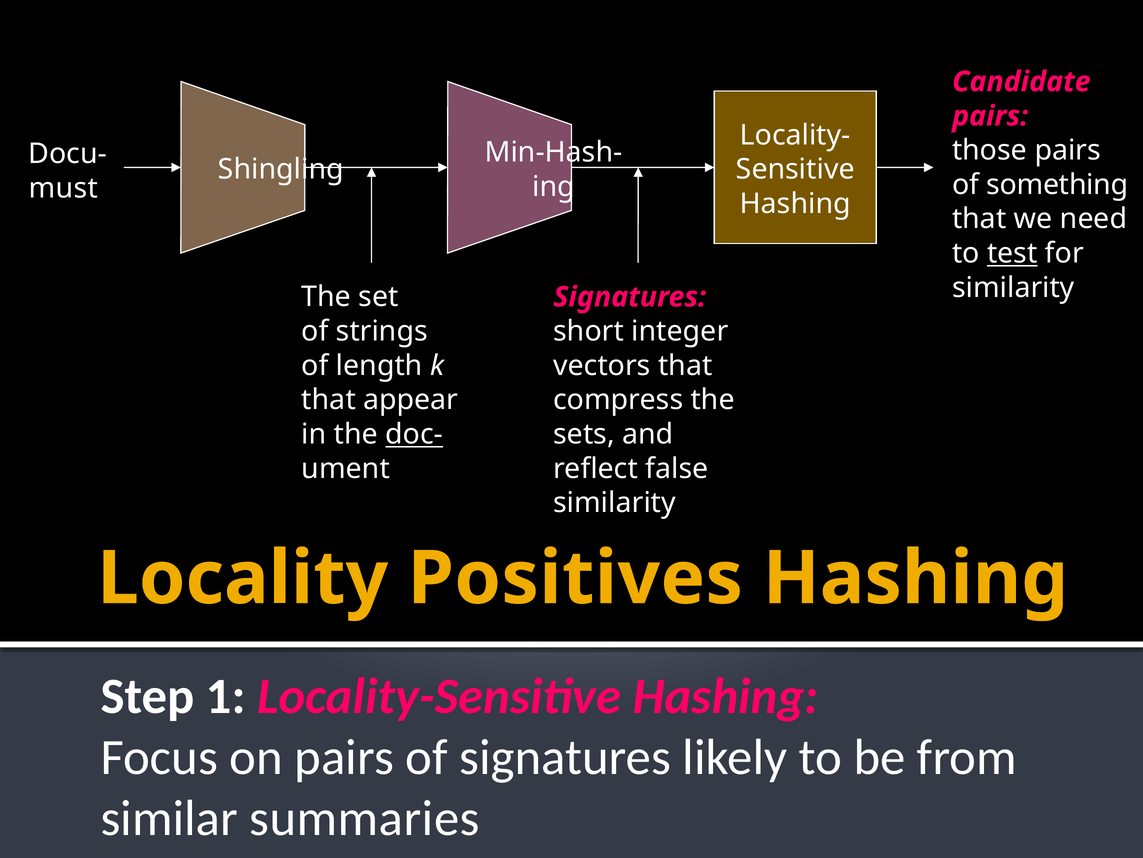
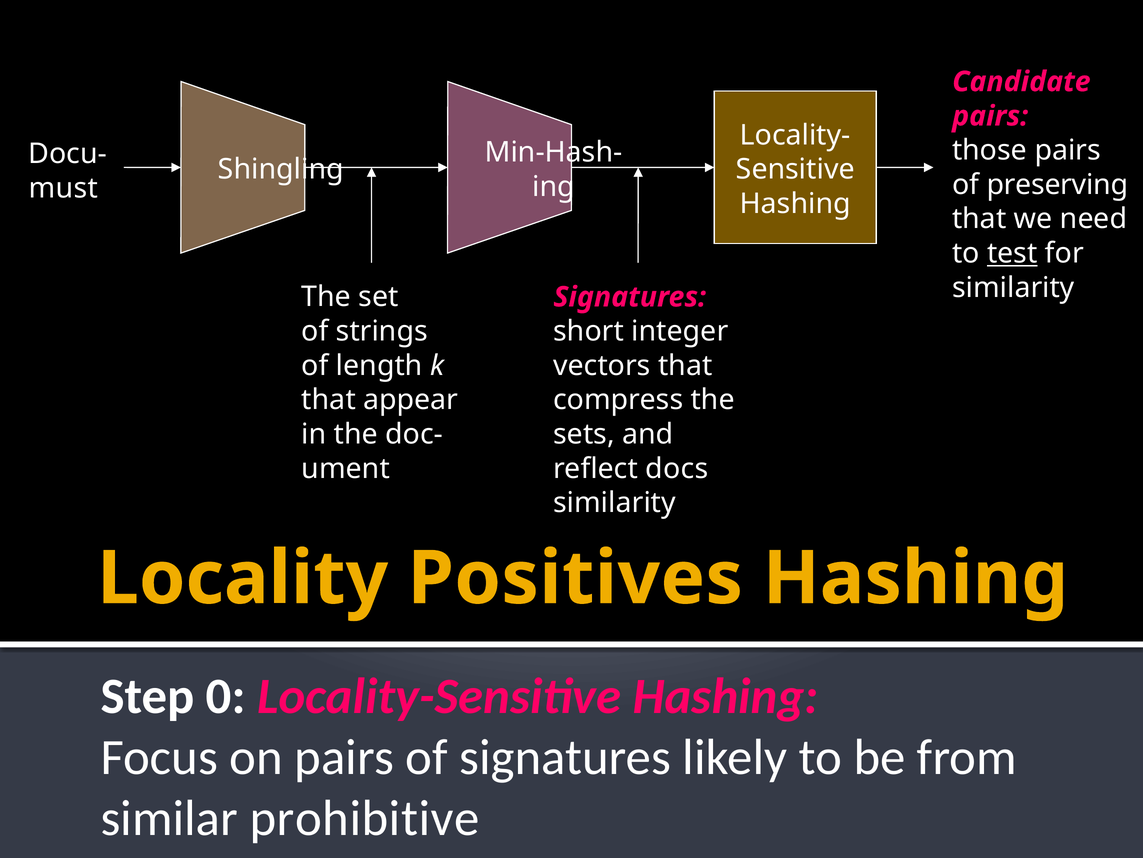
something: something -> preserving (1057, 185)
doc- underline: present -> none (414, 434)
false: false -> docs (677, 468)
1: 1 -> 0 (226, 696)
summaries: summaries -> prohibitive (365, 818)
